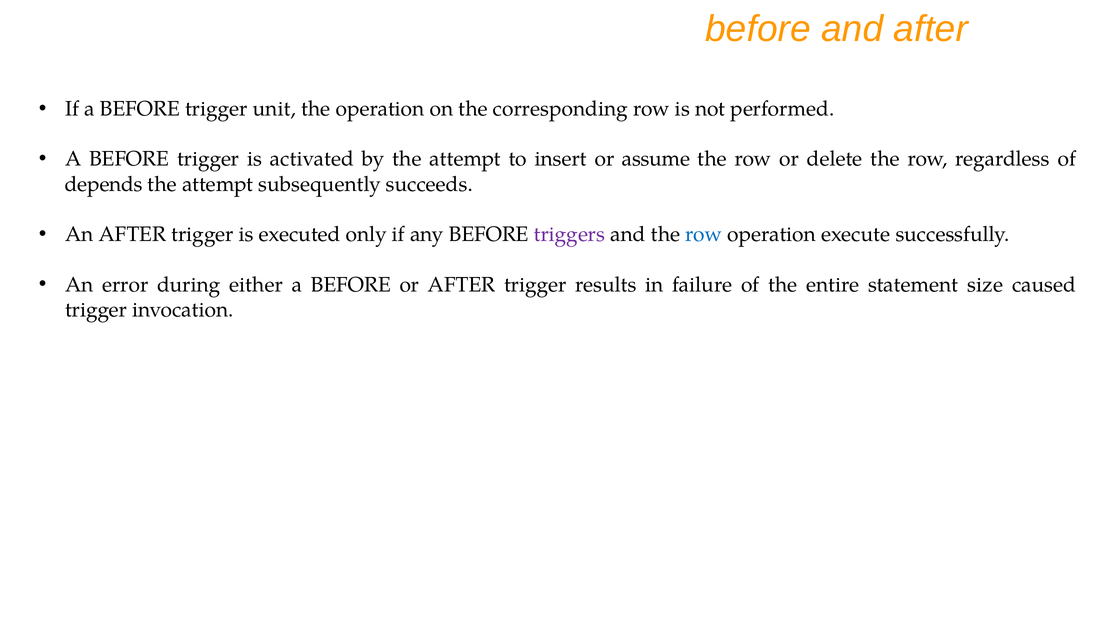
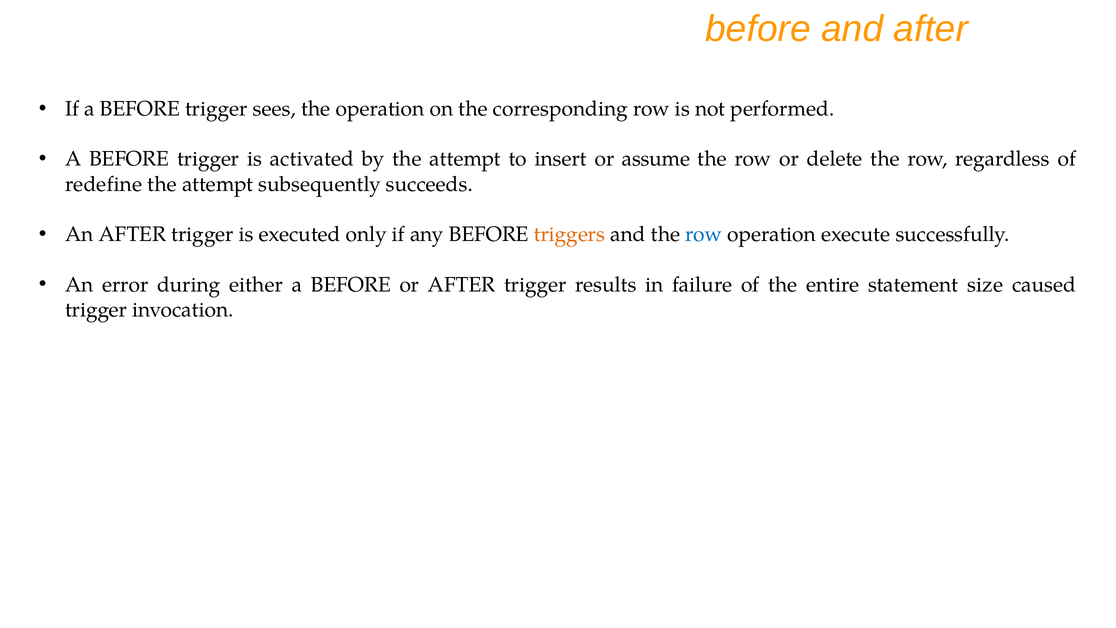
unit: unit -> sees (274, 109)
depends: depends -> redefine (104, 184)
triggers colour: purple -> orange (569, 234)
